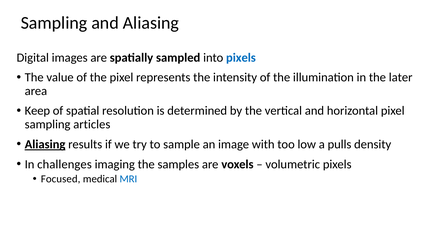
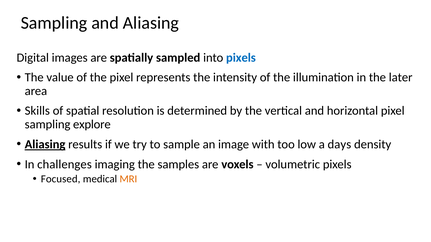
Keep: Keep -> Skills (37, 111)
articles: articles -> explore (92, 125)
pulls: pulls -> days (339, 145)
MRI colour: blue -> orange (128, 179)
